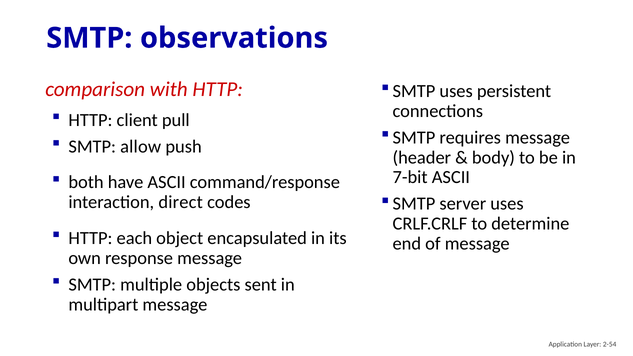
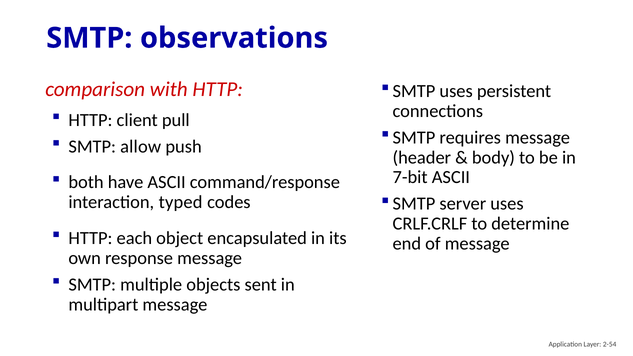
direct: direct -> typed (181, 202)
